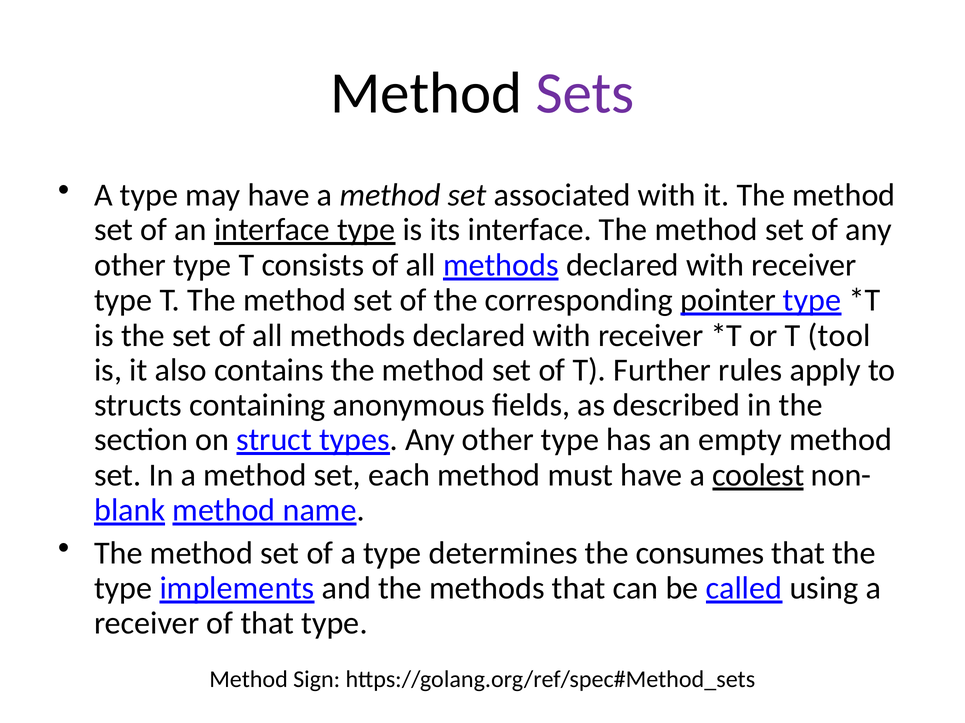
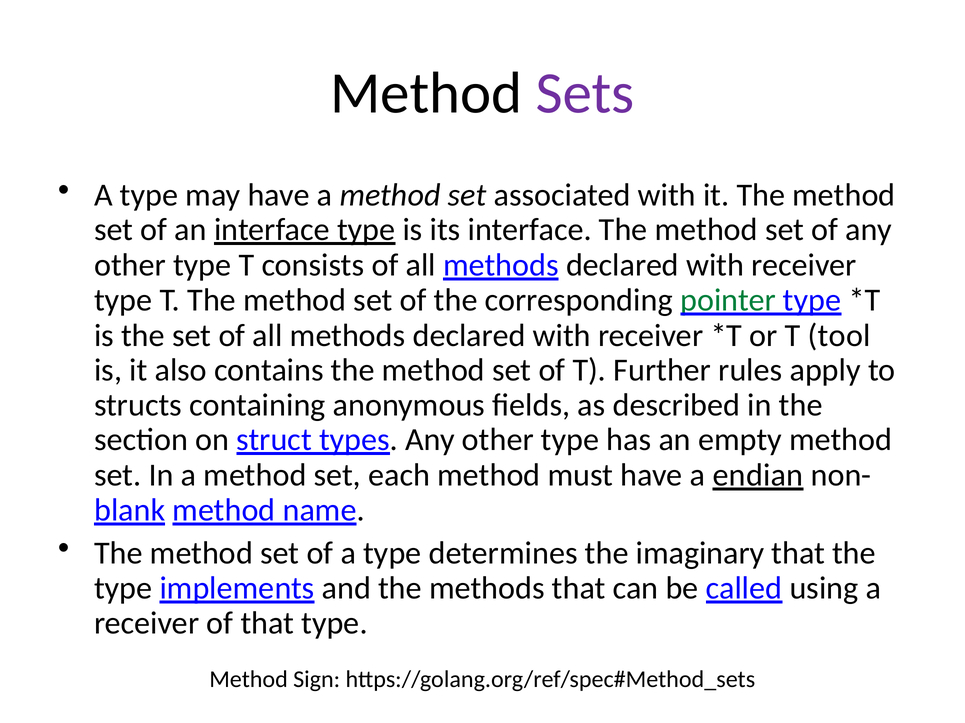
pointer colour: black -> green (728, 301)
coolest: coolest -> endian (758, 475)
consumes: consumes -> imaginary (700, 554)
